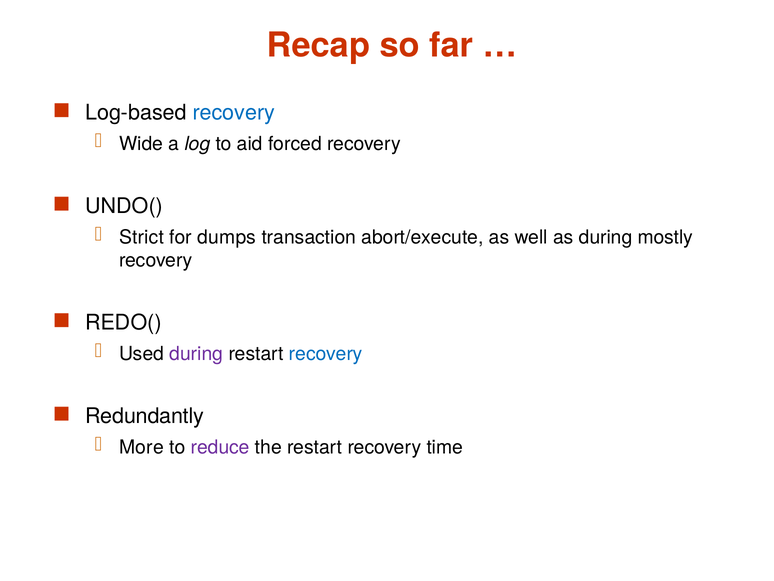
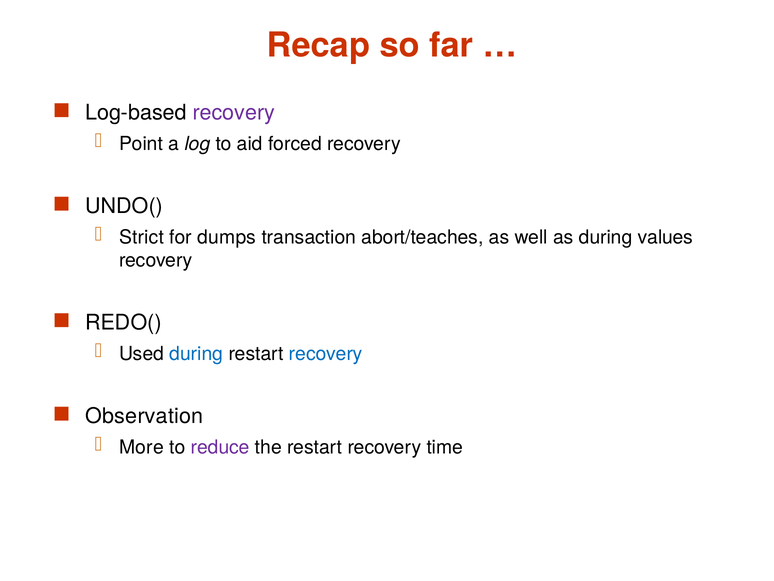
recovery colour: blue -> purple (234, 113)
Wide: Wide -> Point (141, 144)
abort/execute: abort/execute -> abort/teaches (422, 237)
mostly: mostly -> values (665, 237)
during colour: purple -> blue (196, 354)
Redundantly: Redundantly -> Observation (144, 416)
